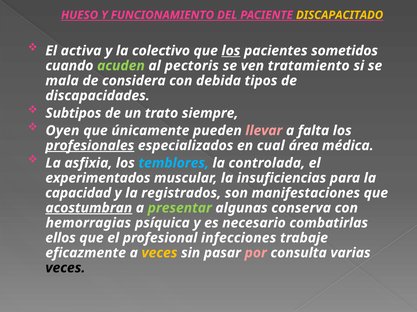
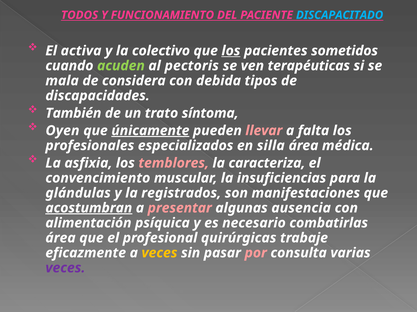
HUESO: HUESO -> TODOS (80, 15)
DISCAPACITADO colour: yellow -> light blue (340, 15)
tratamiento: tratamiento -> terapéuticas (309, 66)
Subtipos: Subtipos -> También (73, 113)
siempre: siempre -> síntoma (210, 113)
únicamente underline: none -> present (150, 131)
profesionales underline: present -> none (90, 146)
cual: cual -> silla (271, 146)
temblores colour: light blue -> pink (174, 163)
controlada: controlada -> caracteriza (267, 163)
experimentados: experimentados -> convencimiento (98, 178)
capacidad: capacidad -> glándulas (78, 193)
presentar colour: light green -> pink (180, 208)
conserva: conserva -> ausencia (301, 208)
hemorragias: hemorragias -> alimentación (88, 223)
ellos: ellos -> área (61, 238)
infecciones: infecciones -> quirúrgicas (239, 238)
veces colour: black -> purple (65, 268)
